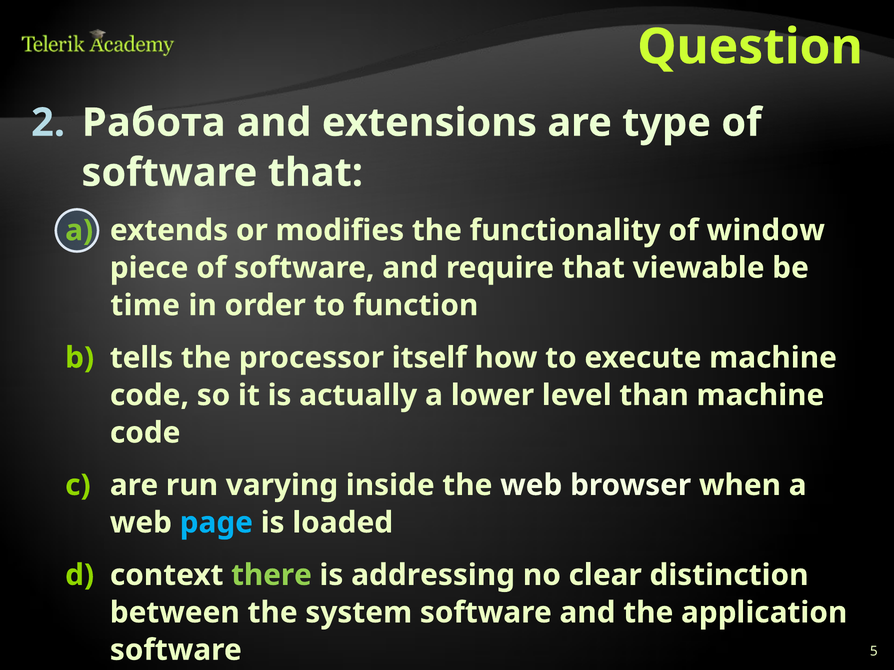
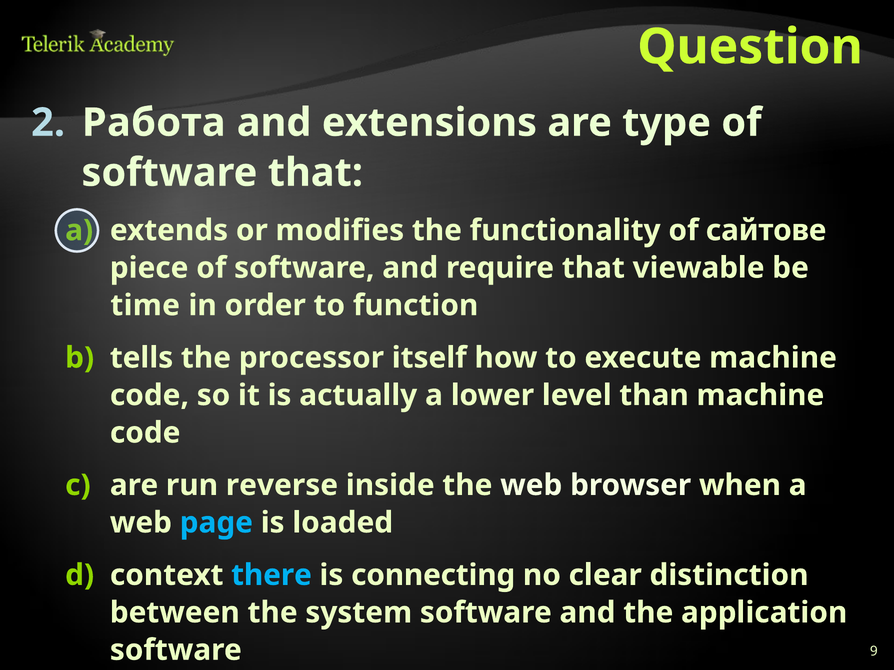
window: window -> сайтове (766, 231)
varying: varying -> reverse (282, 486)
there colour: light green -> light blue (271, 575)
addressing: addressing -> connecting (433, 575)
5: 5 -> 9 (874, 652)
